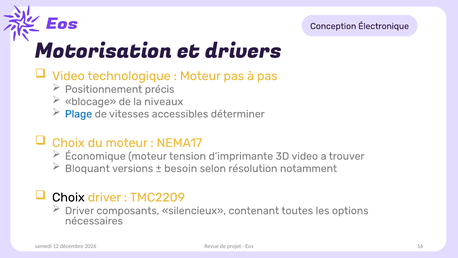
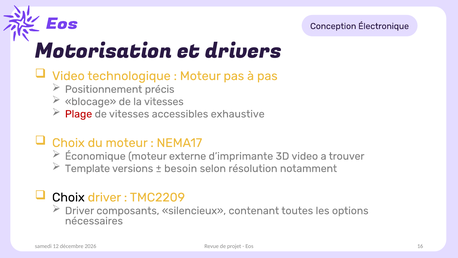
la niveaux: niveaux -> vitesses (164, 102)
Plage colour: blue -> red (79, 114)
déterminer: déterminer -> exhaustive (238, 114)
tension: tension -> externe (188, 156)
Bloquant: Bloquant -> Template (87, 168)
